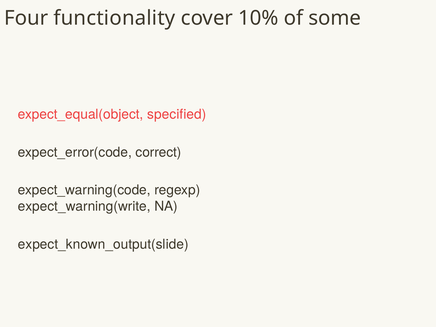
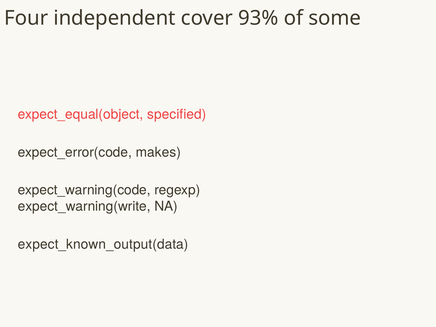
functionality: functionality -> independent (115, 18)
10%: 10% -> 93% (258, 18)
correct: correct -> makes (158, 152)
expect_known_output(slide: expect_known_output(slide -> expect_known_output(data (103, 244)
